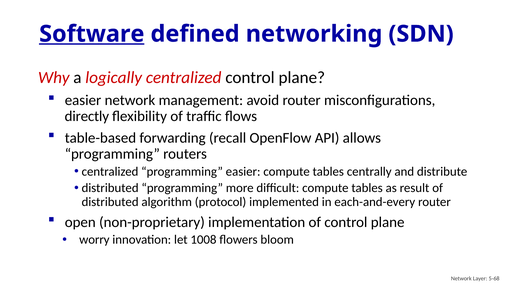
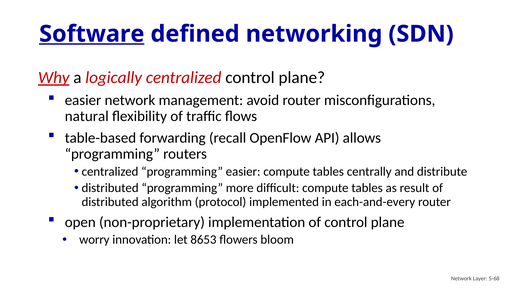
Why underline: none -> present (54, 78)
directly: directly -> natural (87, 117)
1008: 1008 -> 8653 (203, 240)
